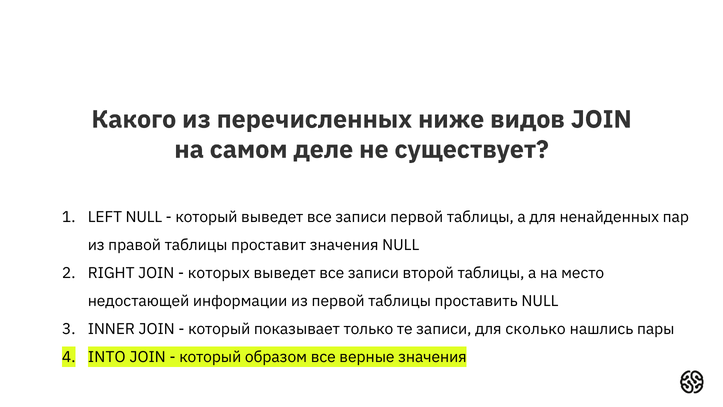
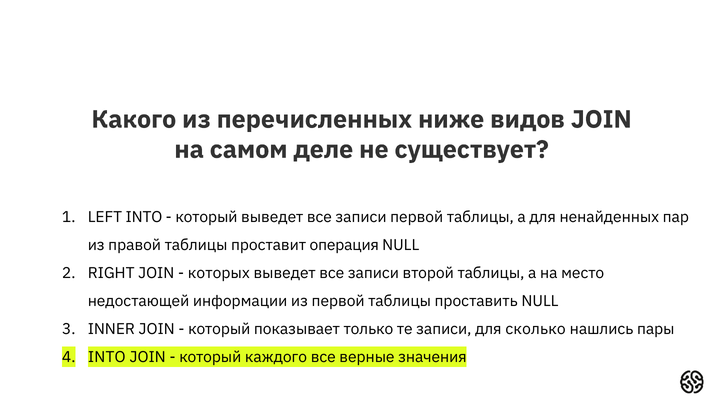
LEFT NULL: NULL -> INTO (144, 217)
проставит значения: значения -> операция (344, 245)
образом: образом -> каждого (276, 357)
